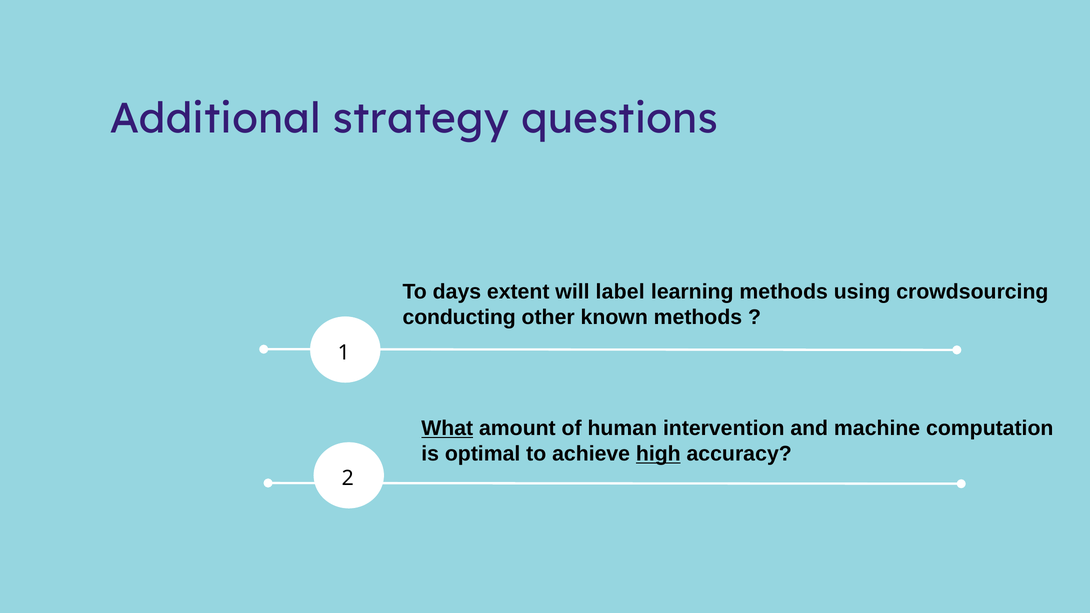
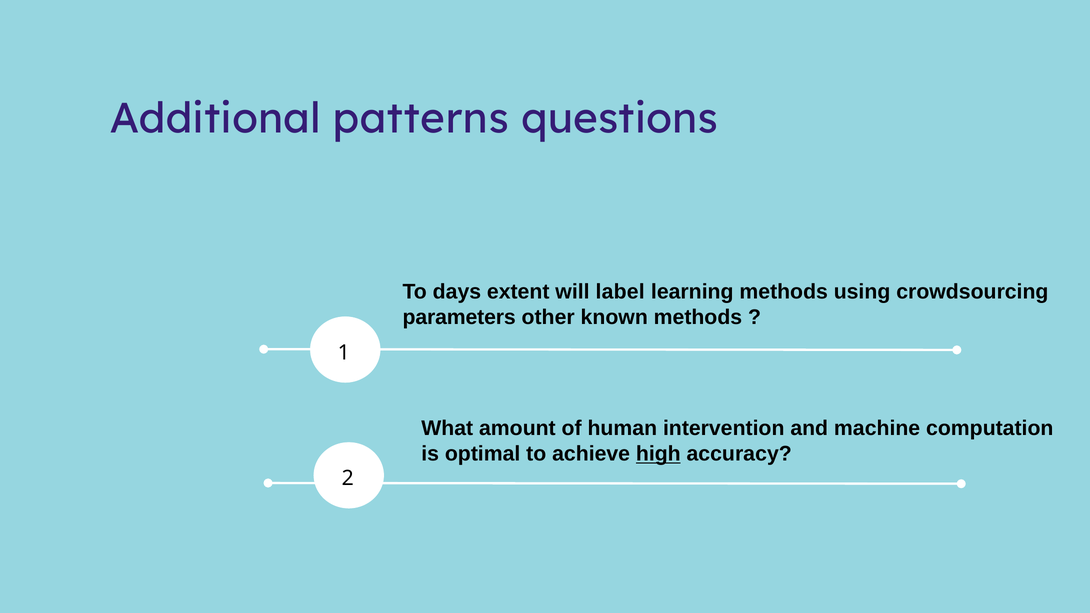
strategy: strategy -> patterns (421, 119)
conducting: conducting -> parameters (459, 317)
What underline: present -> none (447, 429)
